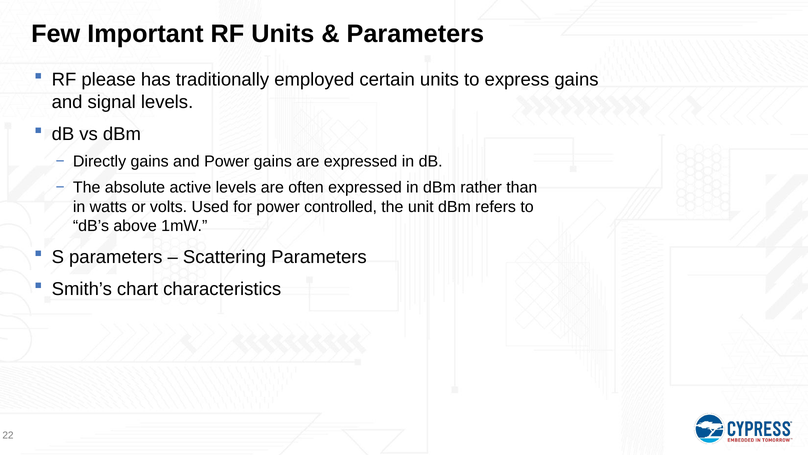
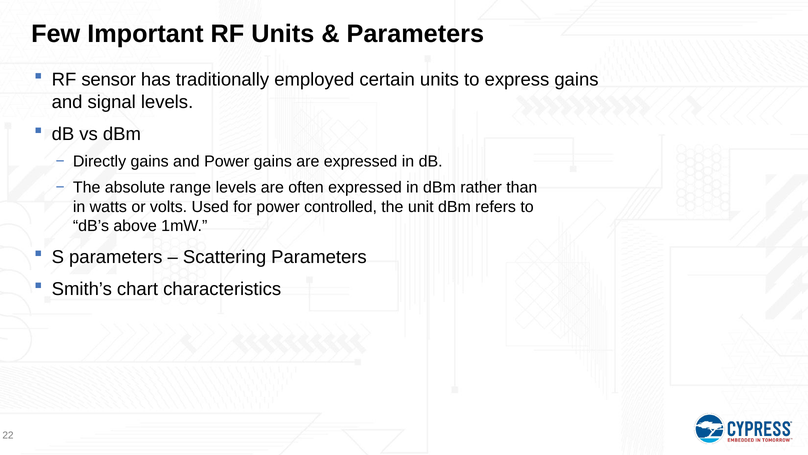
please: please -> sensor (109, 80)
active: active -> range (190, 187)
